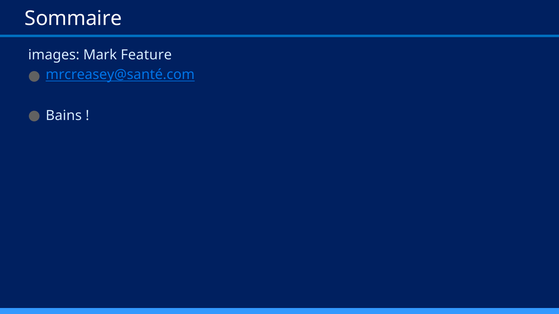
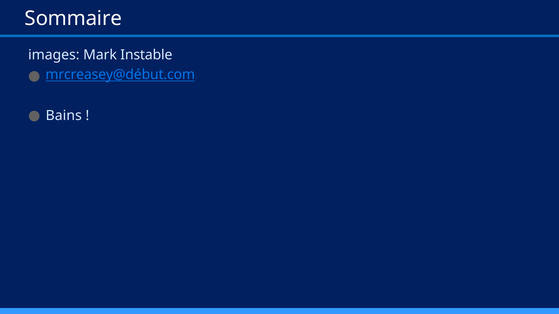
Feature: Feature -> Instable (146, 55)
mrcreasey@santé.com: mrcreasey@santé.com -> mrcreasey@début.com (120, 75)
